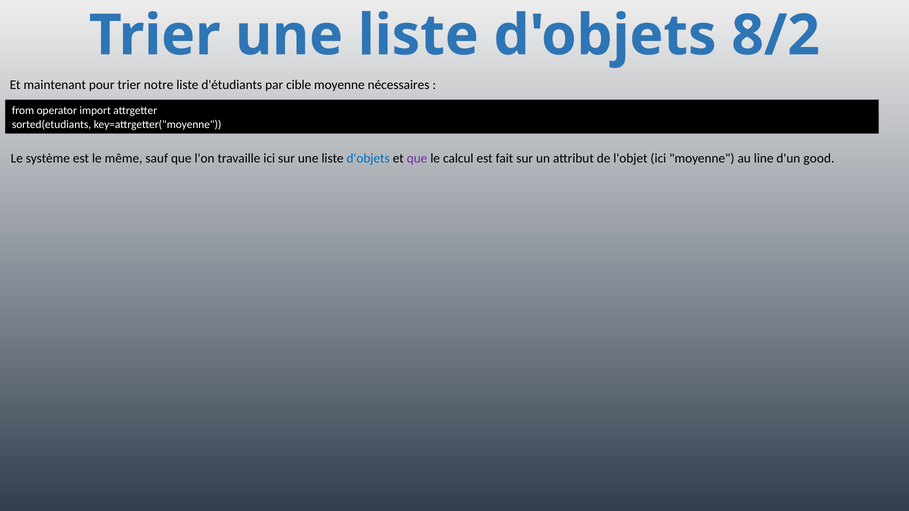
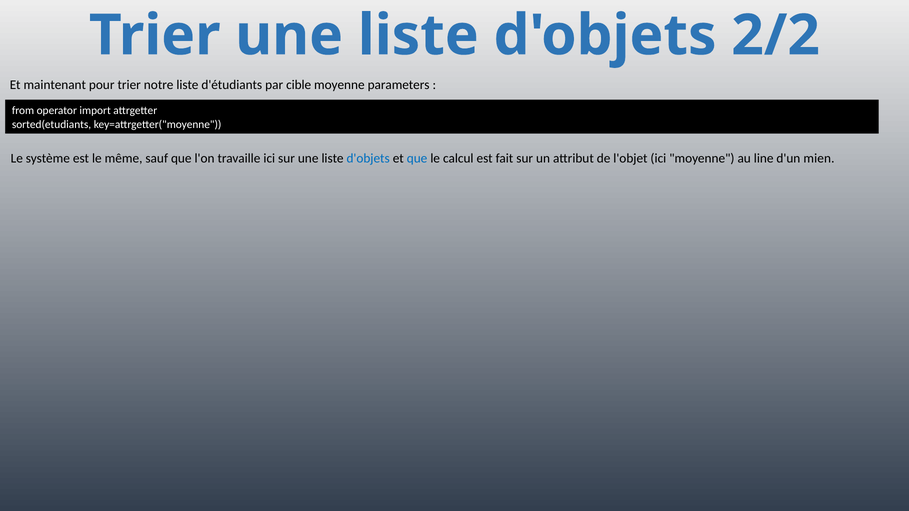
8/2: 8/2 -> 2/2 (776, 36)
nécessaires: nécessaires -> parameters (399, 85)
que colour: purple -> blue (417, 158)
good: good -> mien (819, 158)
